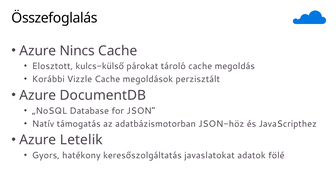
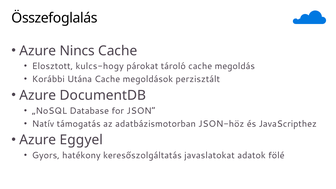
kulcs-külső: kulcs-külső -> kulcs-hogy (100, 66)
Vizzle: Vizzle -> Utána (80, 79)
Letelik: Letelik -> Eggyel (81, 140)
